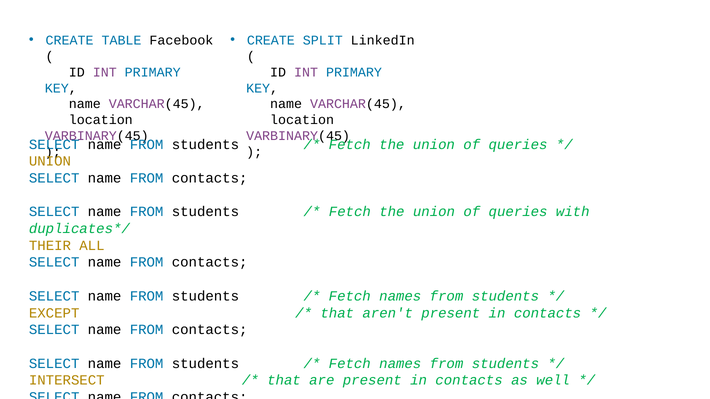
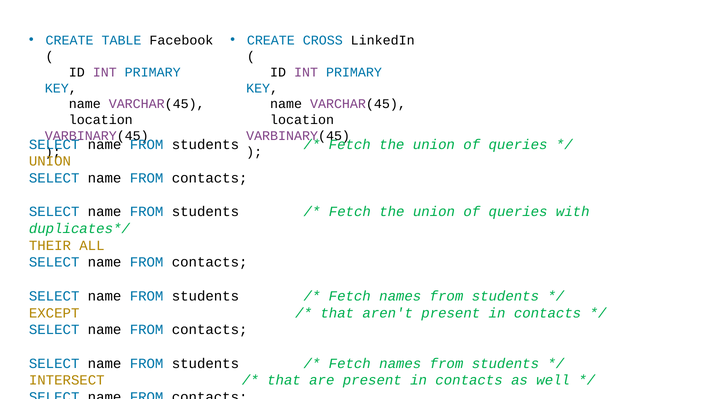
SPLIT: SPLIT -> CROSS (323, 40)
